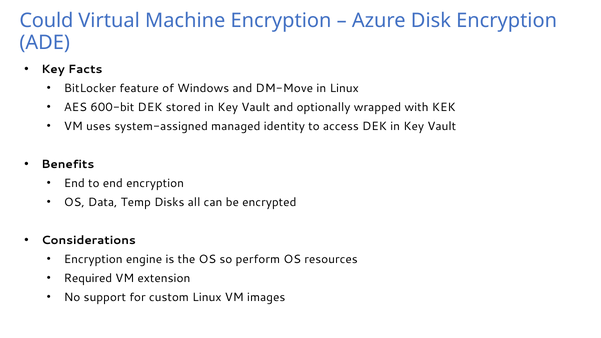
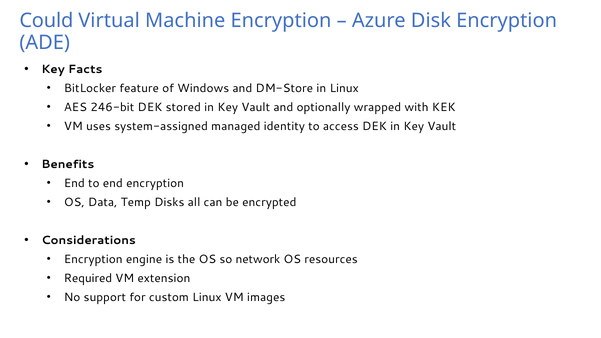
DM-Move: DM-Move -> DM-Store (284, 88)
600-bit: 600-bit -> 246-bit (112, 107)
perform: perform -> network (258, 259)
